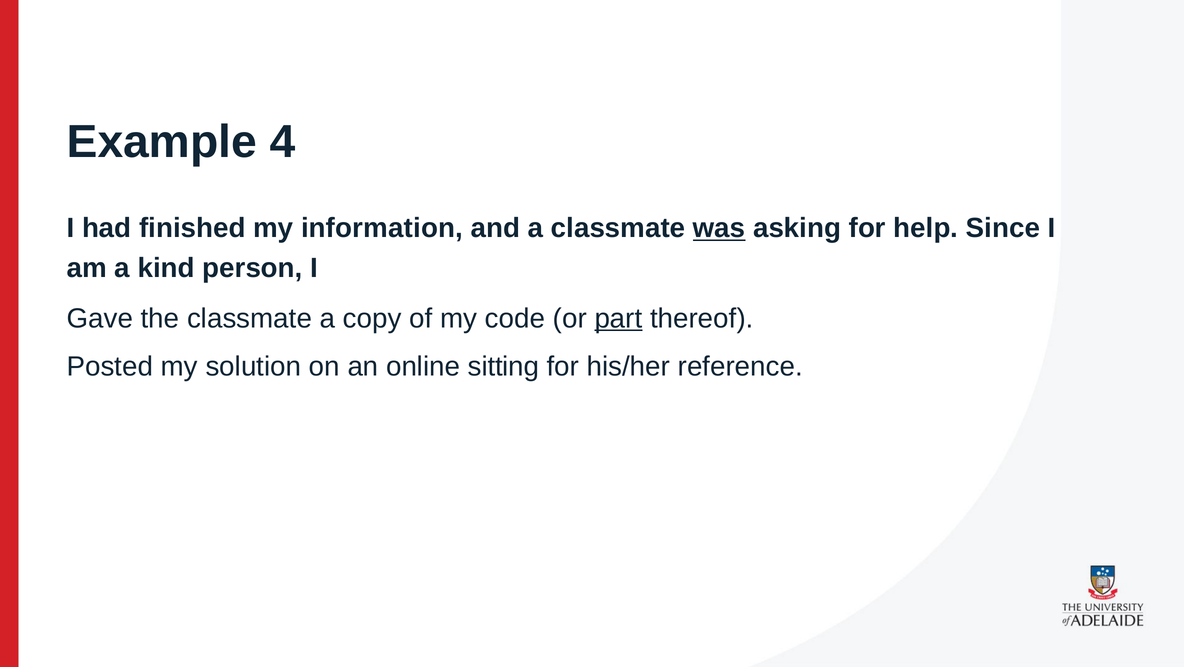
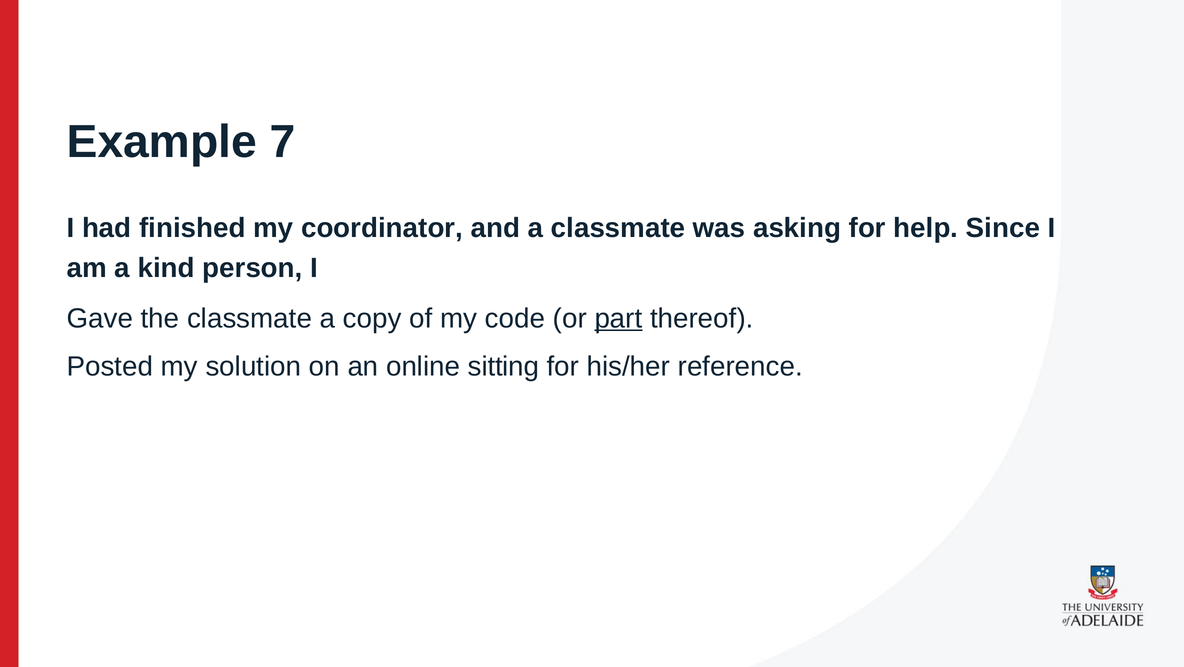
4: 4 -> 7 (283, 142)
information: information -> coordinator (382, 228)
was underline: present -> none (719, 228)
